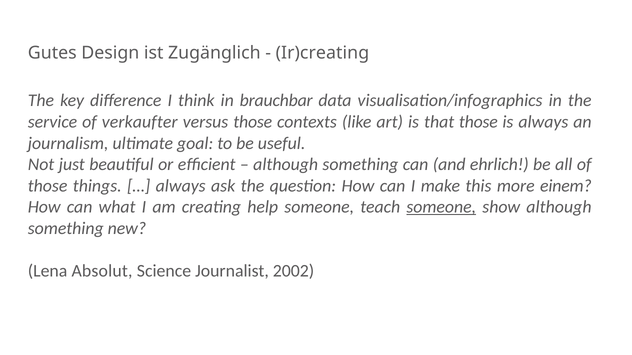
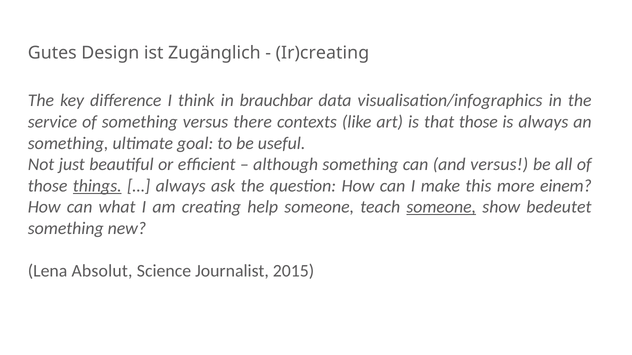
of verkaufter: verkaufter -> something (140, 122)
versus those: those -> there (253, 122)
journalism: journalism -> something (68, 143)
and ehrlich: ehrlich -> versus (499, 165)
things underline: none -> present (97, 186)
show although: although -> bedeutet (559, 207)
2002: 2002 -> 2015 (294, 271)
